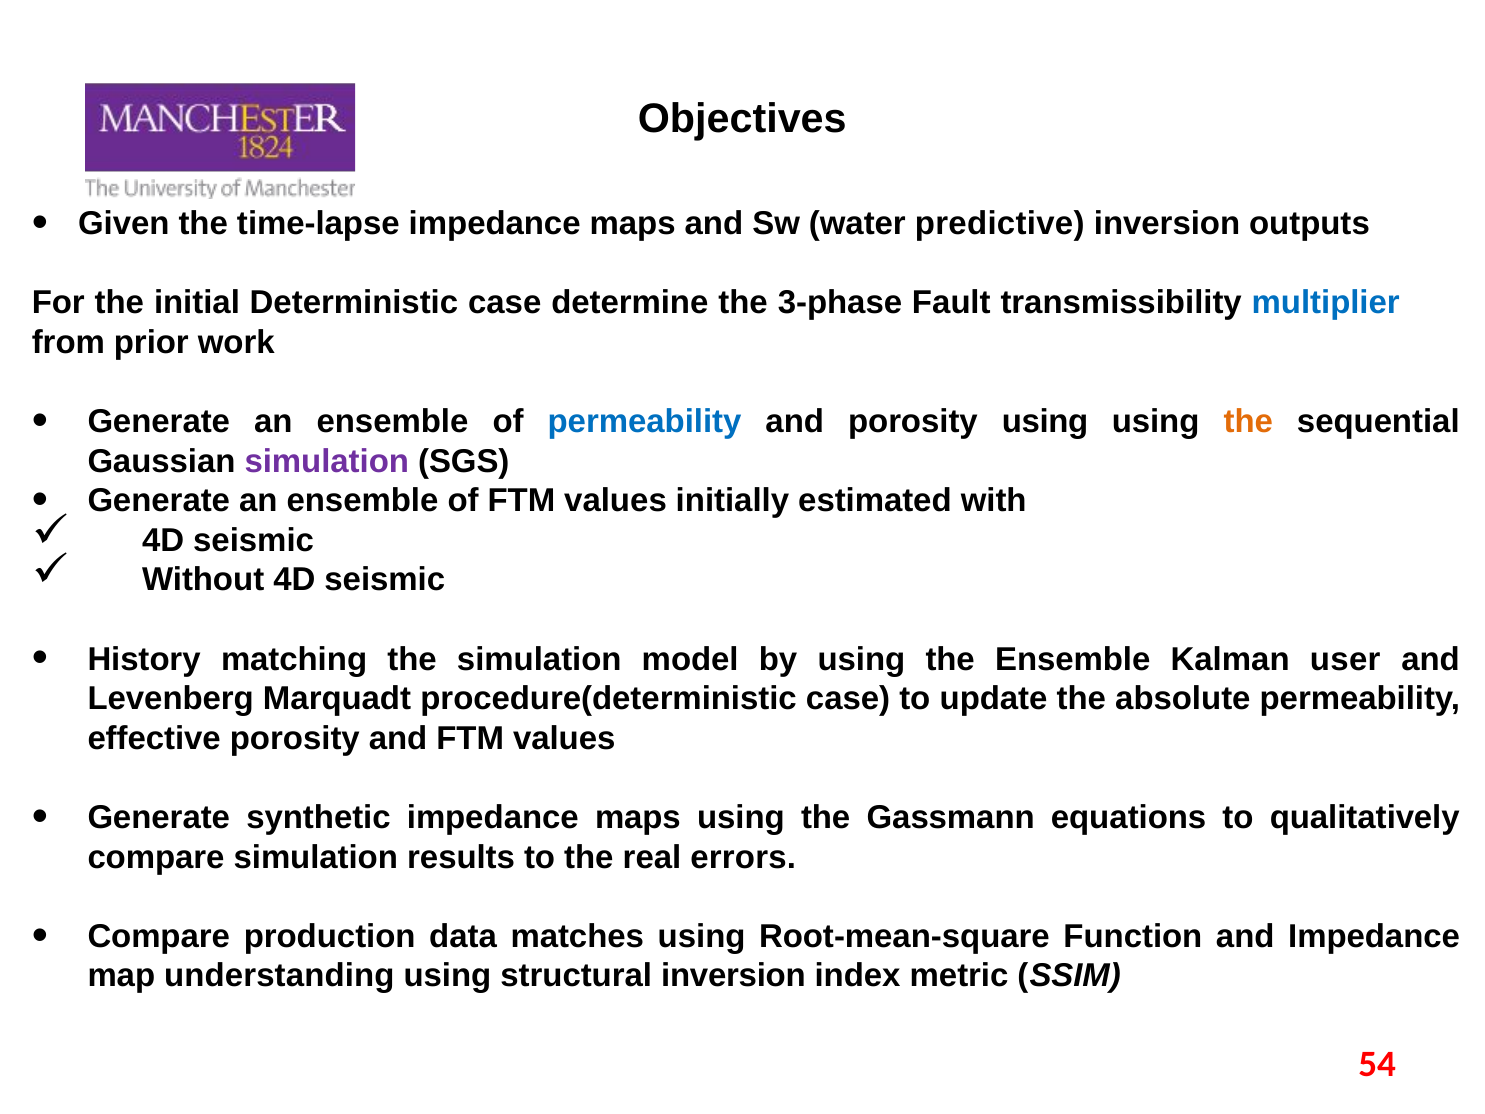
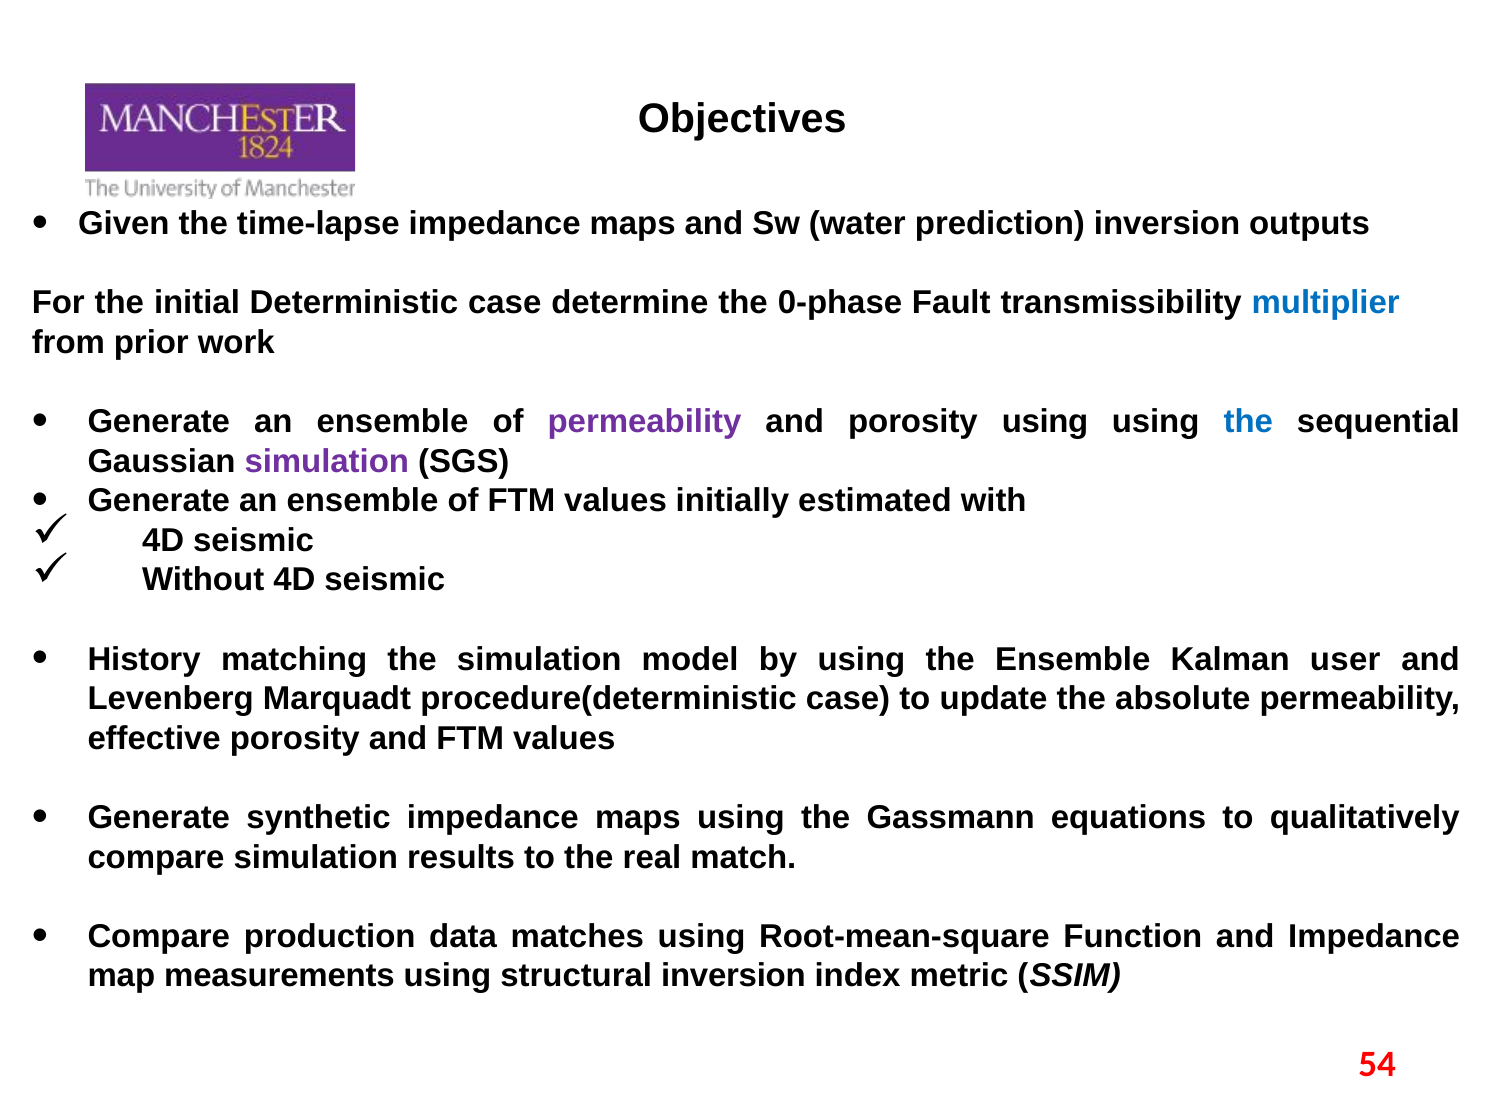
predictive: predictive -> prediction (1000, 224)
3-phase: 3-phase -> 0-phase (840, 303)
permeability colour: blue -> purple (645, 422)
the colour: orange -> blue (1248, 422)
errors: errors -> match (743, 857)
understanding: understanding -> measurements (279, 976)
